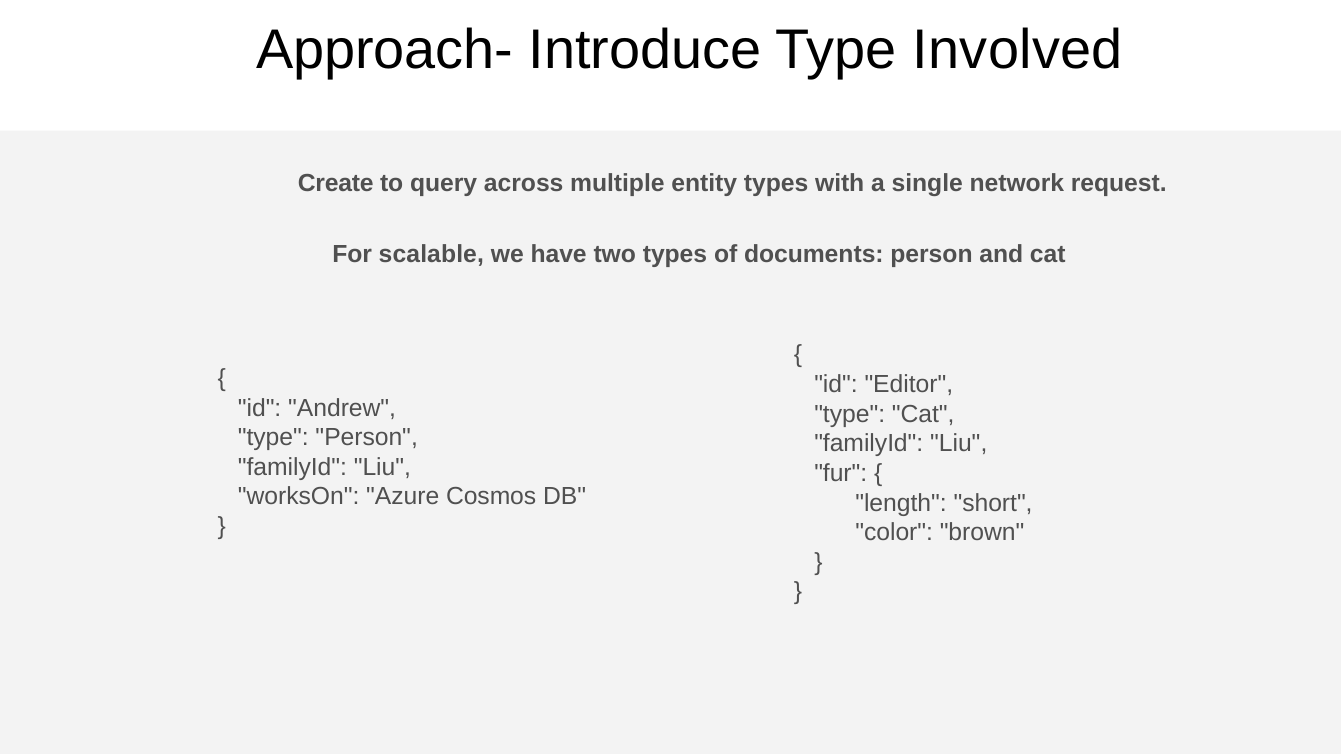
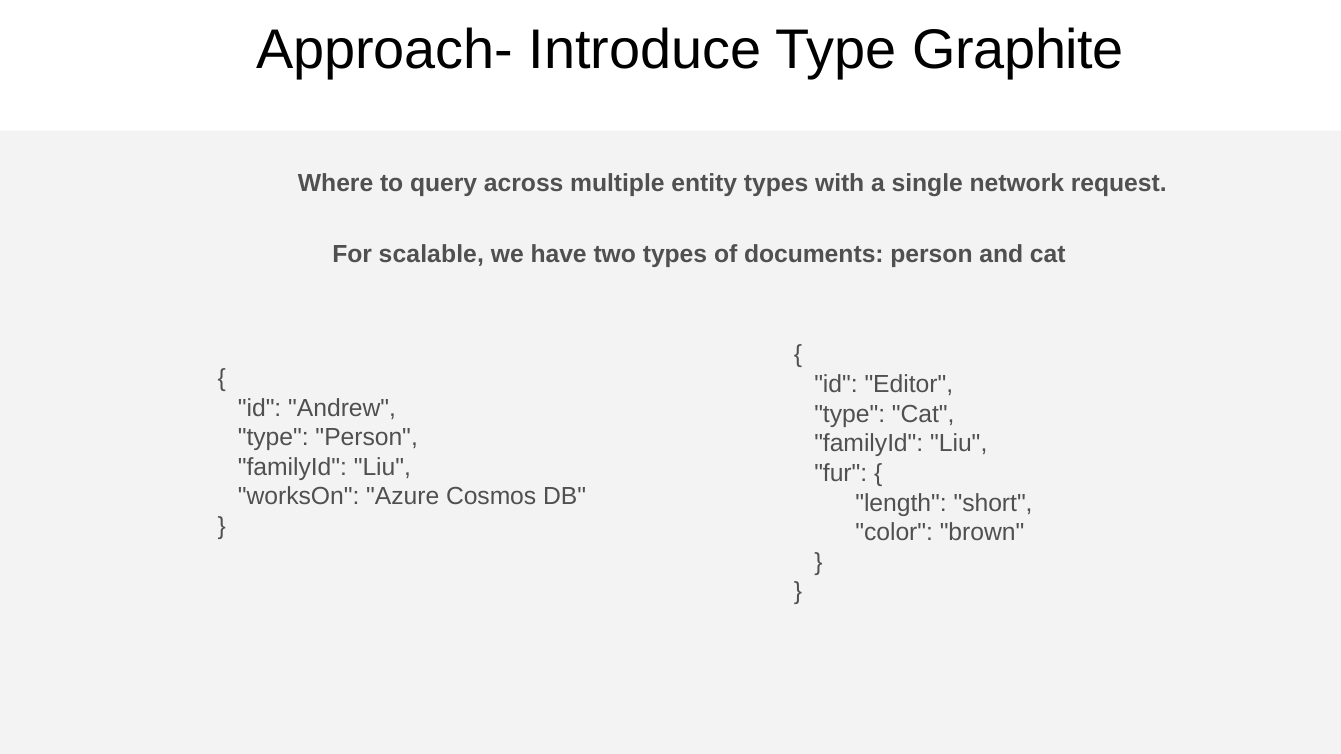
Involved: Involved -> Graphite (1018, 50)
Create: Create -> Where (336, 183)
